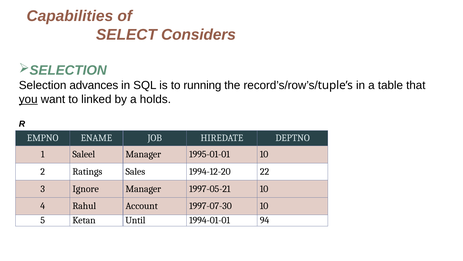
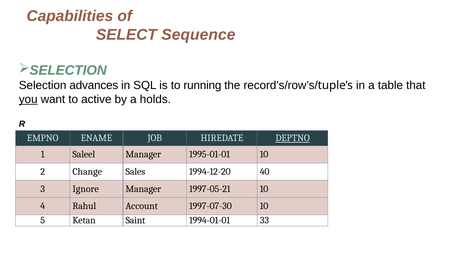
Considers: Considers -> Sequence (198, 35)
linked: linked -> active (96, 99)
DEPTNO underline: none -> present (293, 138)
Ratings: Ratings -> Change (87, 171)
22: 22 -> 40 (265, 171)
Until: Until -> Saint (135, 220)
94: 94 -> 33 (264, 220)
